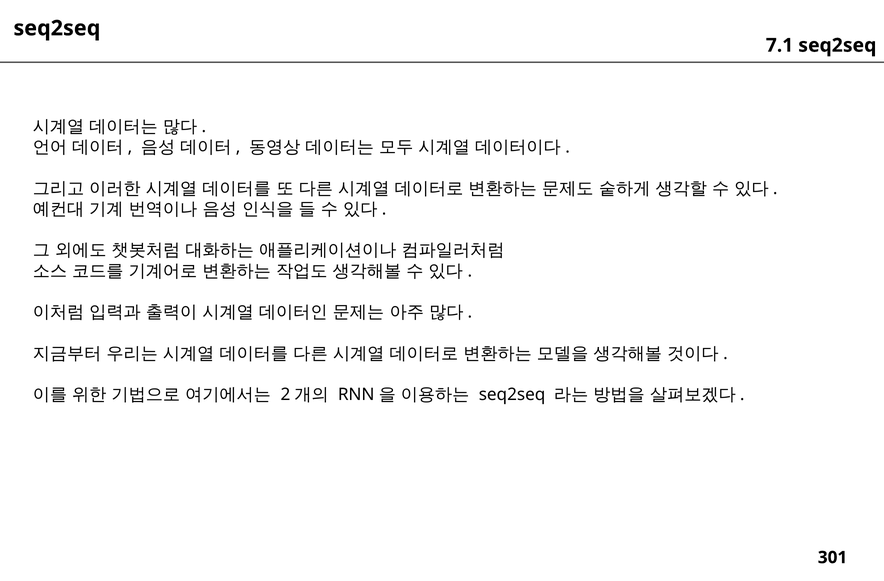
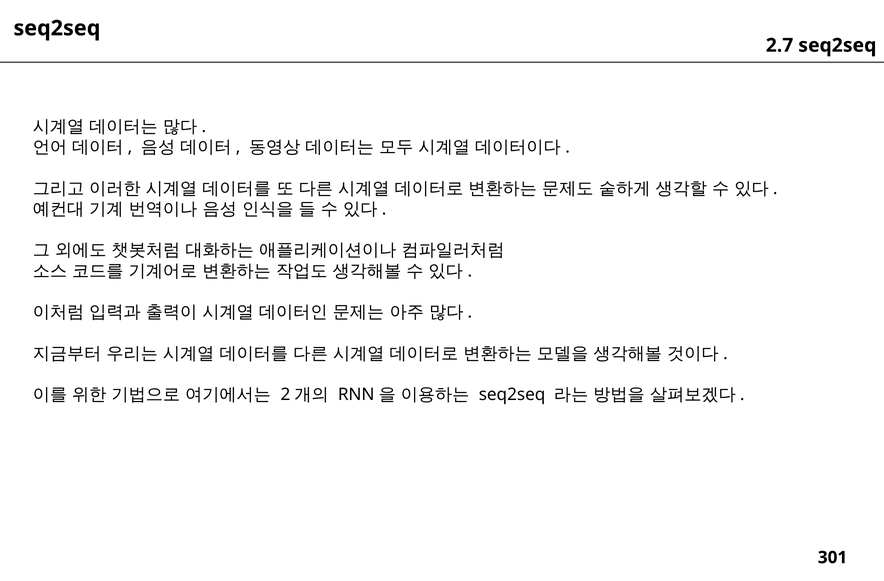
7.1: 7.1 -> 2.7 (780, 45)
